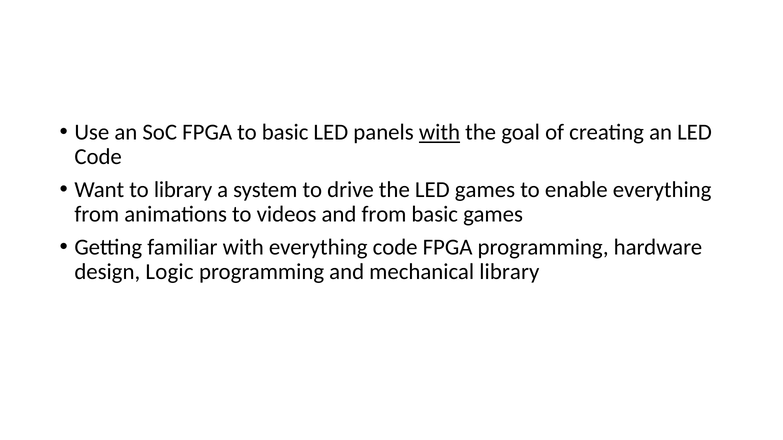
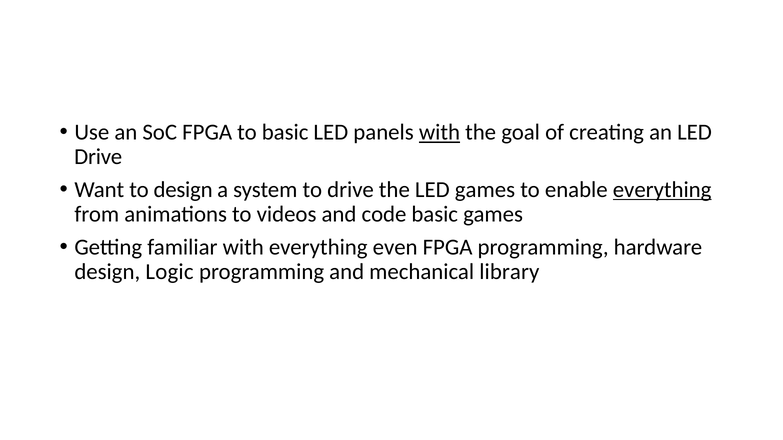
Code: Code -> Drive (98, 157)
to library: library -> design (183, 190)
everything underline: none -> present (662, 190)
and from: from -> code (384, 215)
everything code: code -> even (395, 247)
